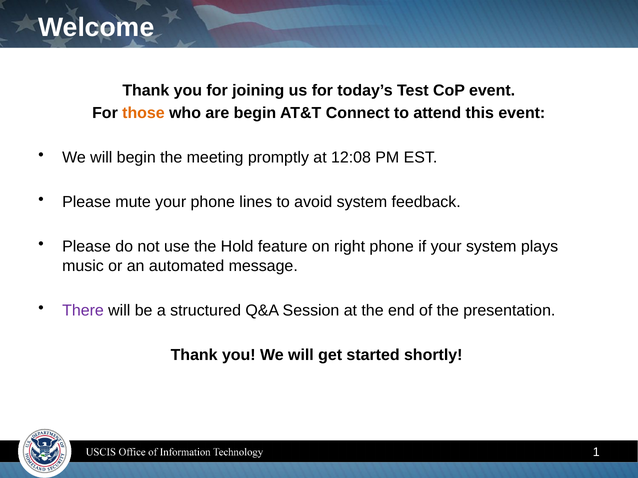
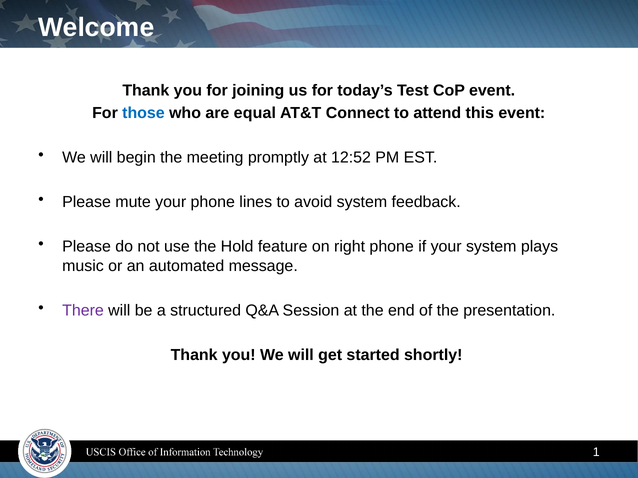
those colour: orange -> blue (143, 113)
are begin: begin -> equal (255, 113)
12:08: 12:08 -> 12:52 (351, 158)
